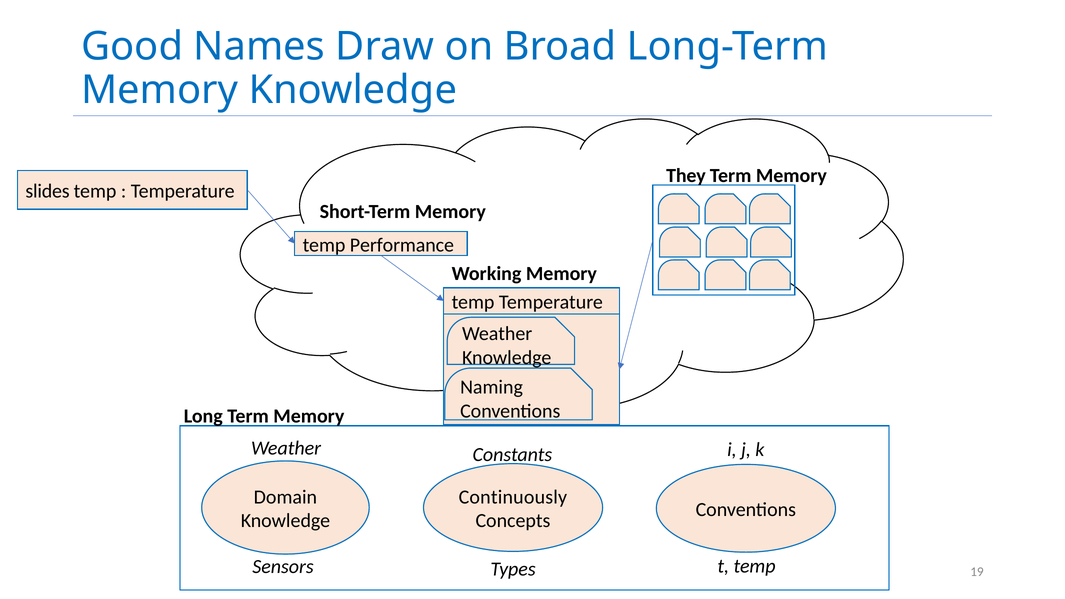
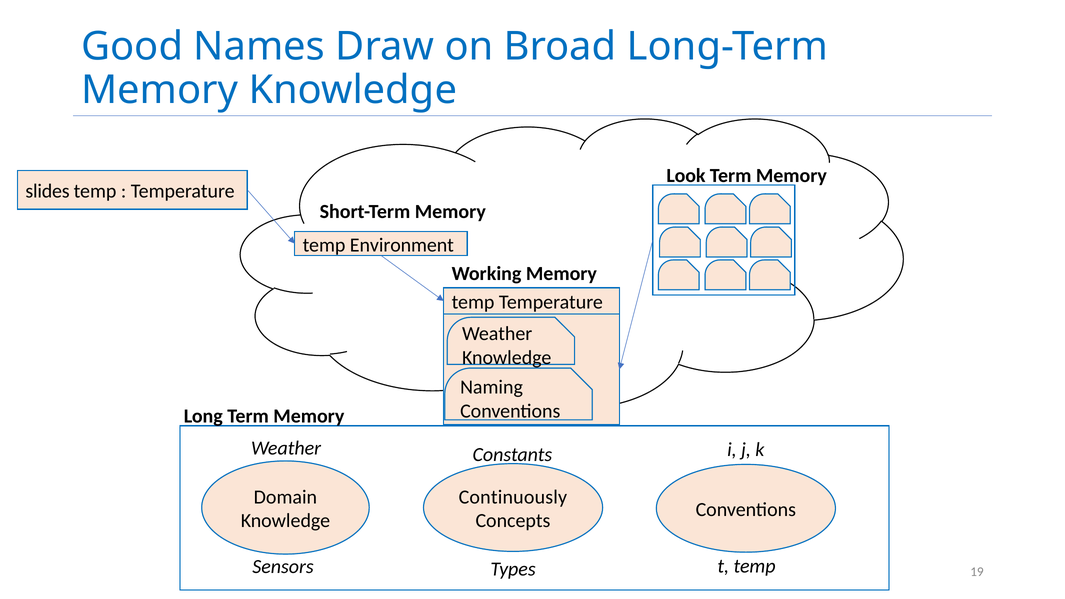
They: They -> Look (686, 176)
Performance: Performance -> Environment (402, 245)
